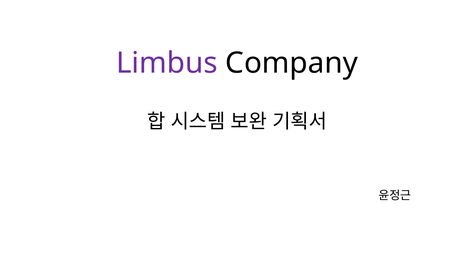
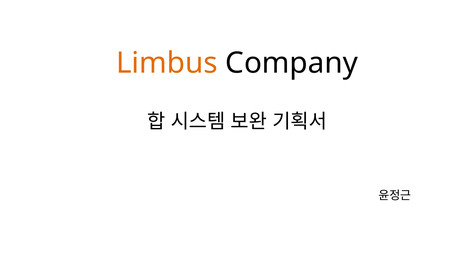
Limbus colour: purple -> orange (167, 63)
